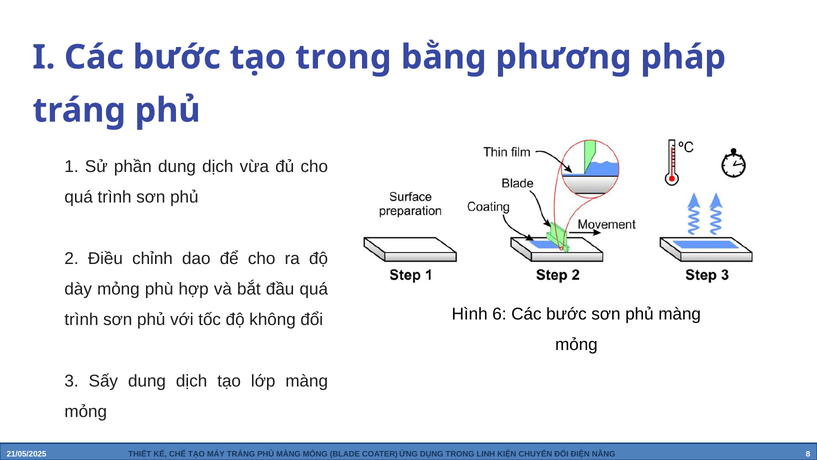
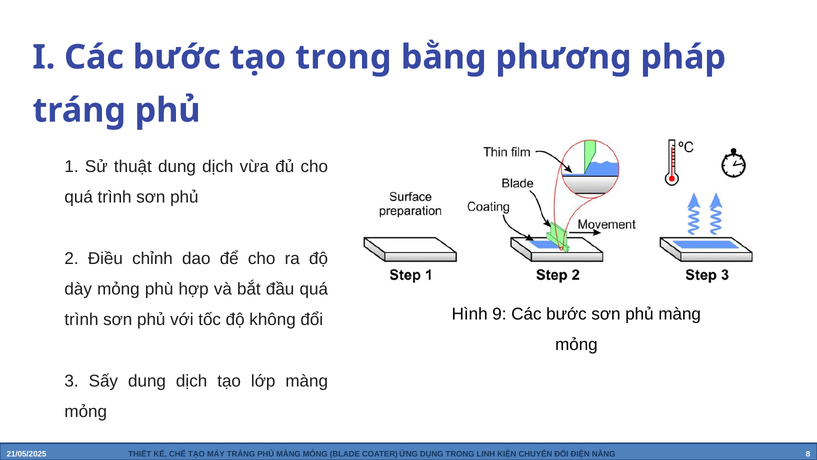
phần: phần -> thuật (133, 166)
6: 6 -> 9 (499, 314)
